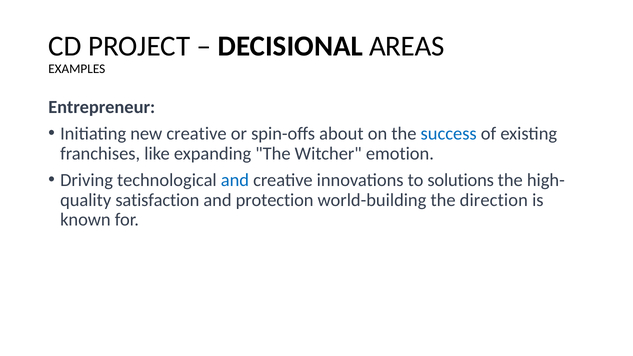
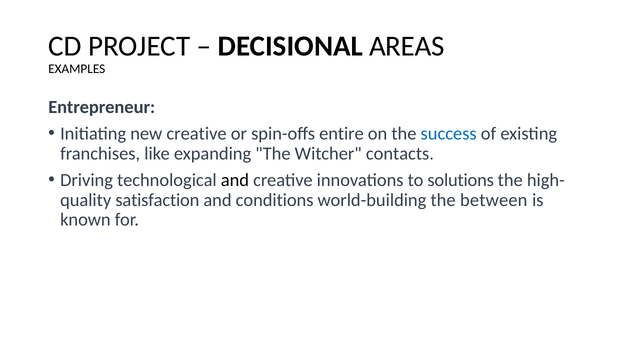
about: about -> entire (341, 134)
emotion: emotion -> contacts (400, 154)
and colour: blue -> black (235, 180)
protection: protection -> conditions (275, 200)
direction: direction -> between (494, 200)
